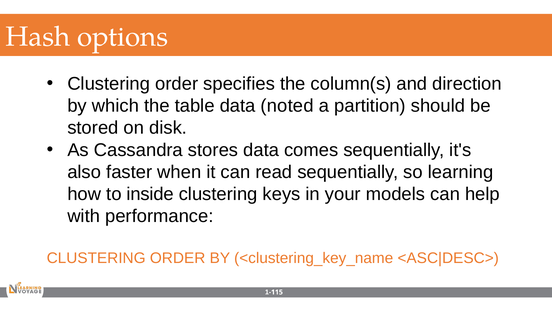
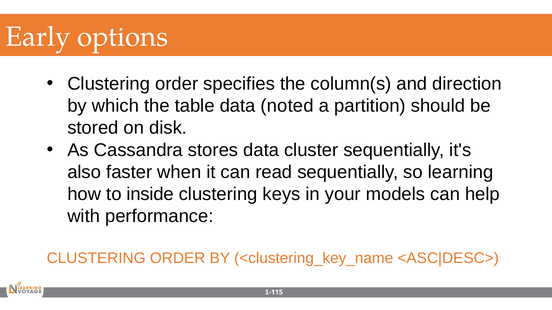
Hash: Hash -> Early (38, 37)
comes: comes -> cluster (311, 150)
